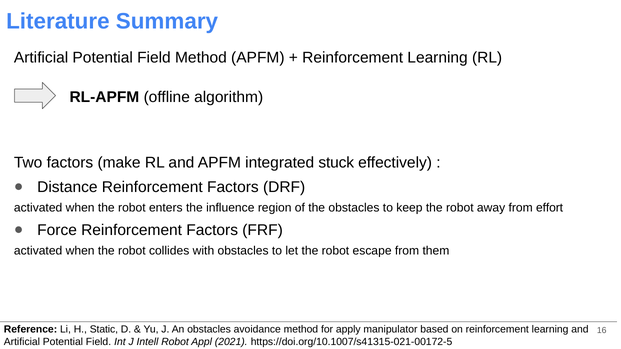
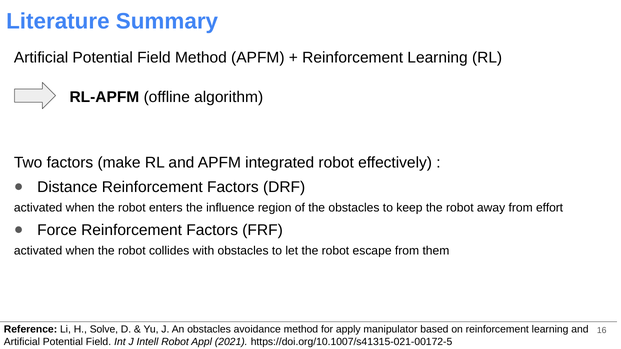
integrated stuck: stuck -> robot (336, 163)
Static: Static -> Solve (104, 330)
